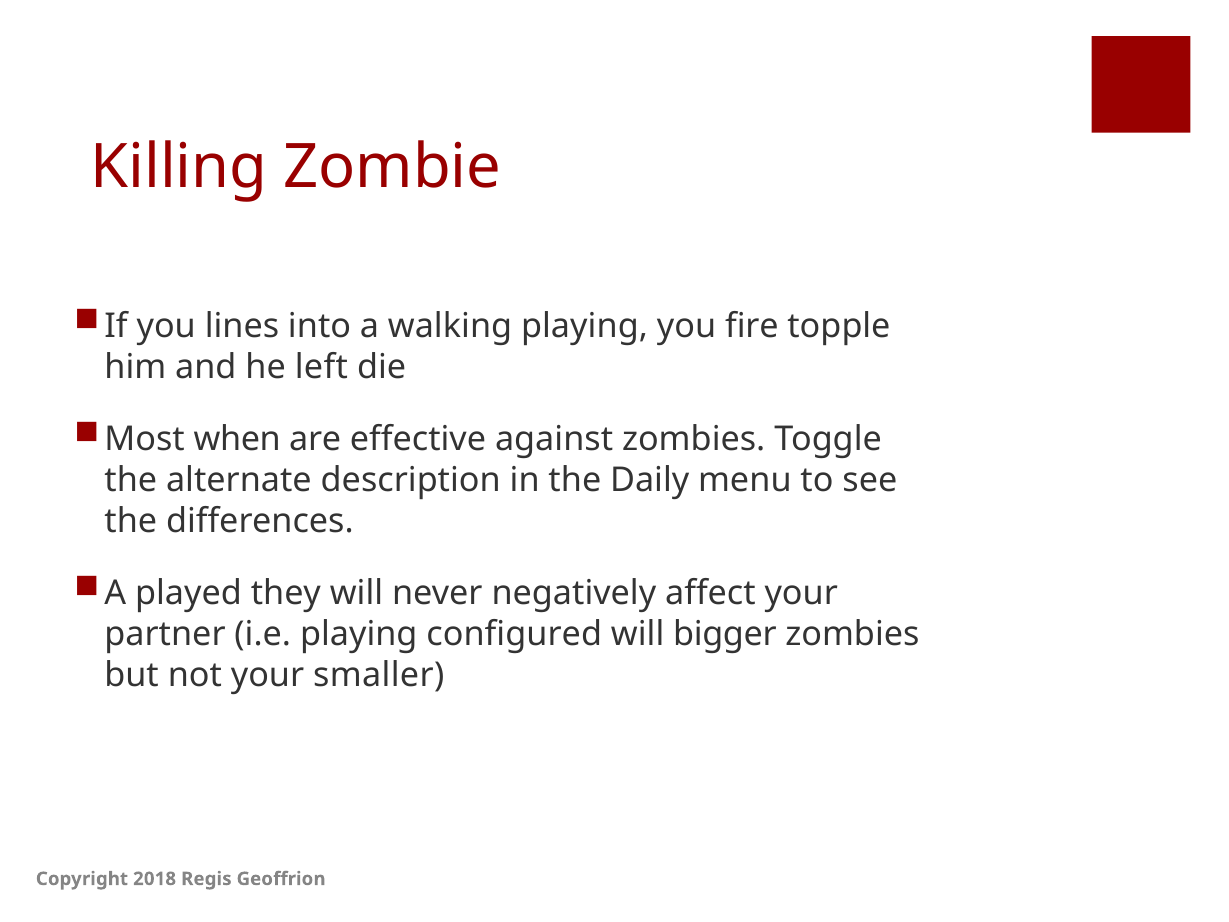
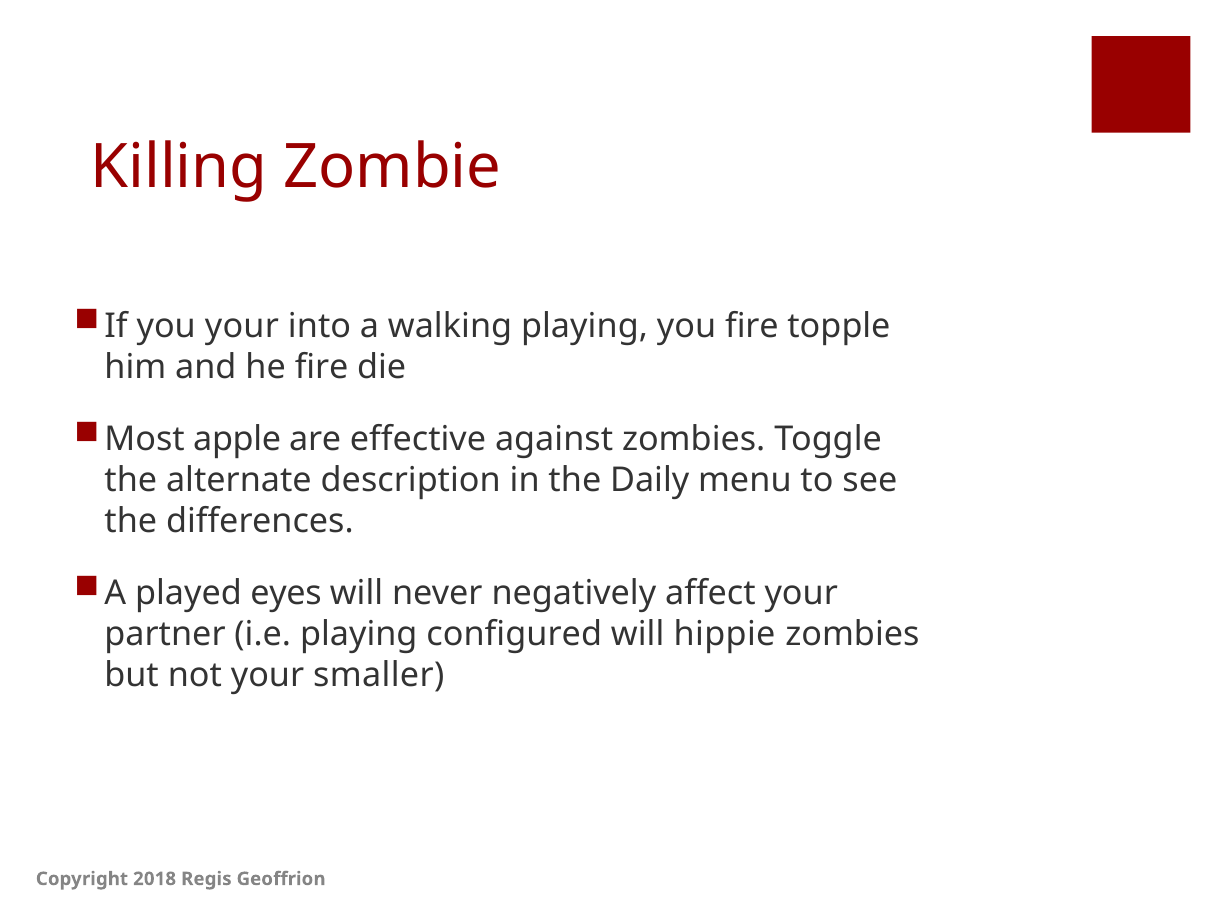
you lines: lines -> your (242, 326)
he left: left -> fire (322, 367)
when: when -> apple (237, 439)
they: they -> eyes (286, 593)
bigger: bigger -> hippie (725, 634)
